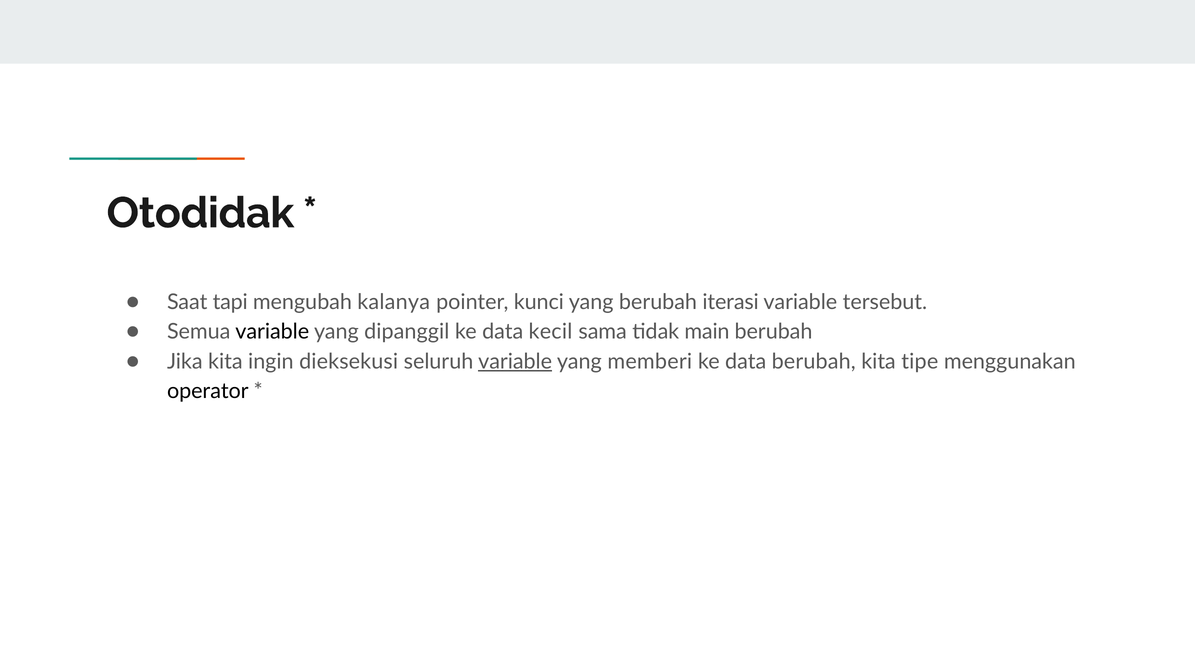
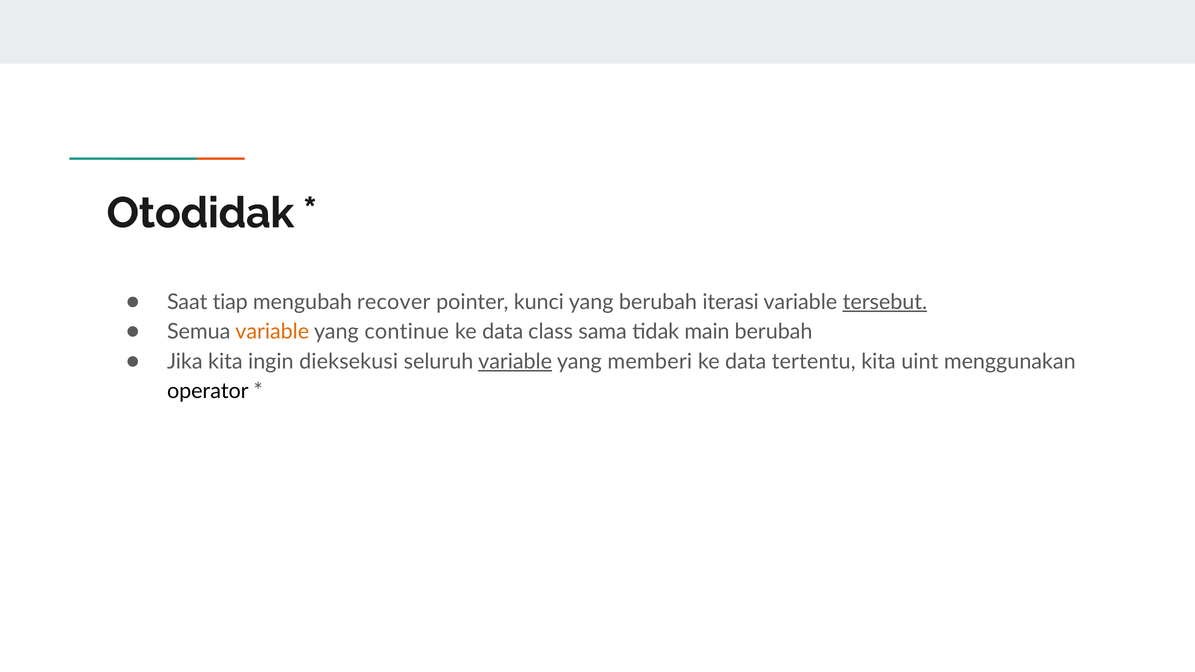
tapi: tapi -> tiap (230, 302)
kalanya: kalanya -> recover (394, 302)
tersebut underline: none -> present (885, 302)
variable colour: black -> orange (272, 332)
dipanggil: dipanggil -> continue (407, 332)
kecil: kecil -> class (551, 332)
data berubah: berubah -> tertentu (814, 362)
tipe: tipe -> uint (920, 362)
